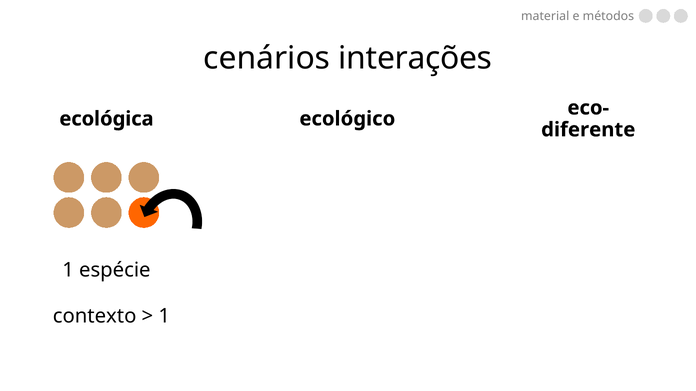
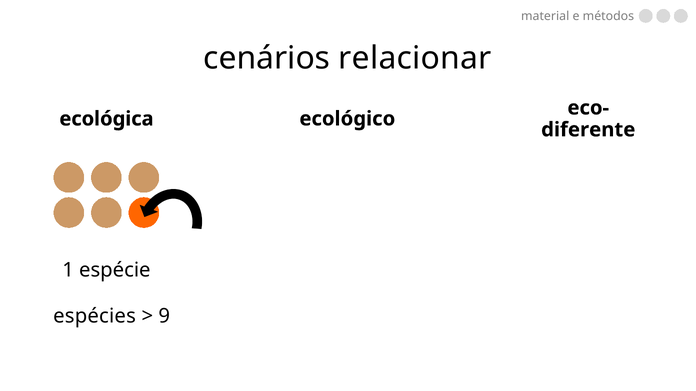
interações: interações -> relacionar (415, 58)
contexto: contexto -> espécies (95, 317)
1: 1 -> 9 (164, 317)
